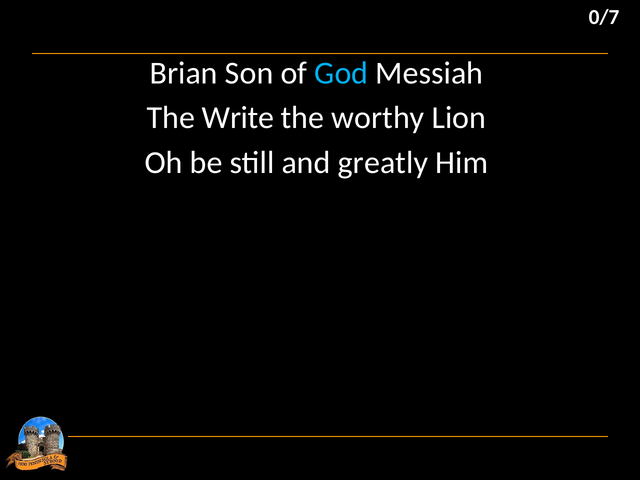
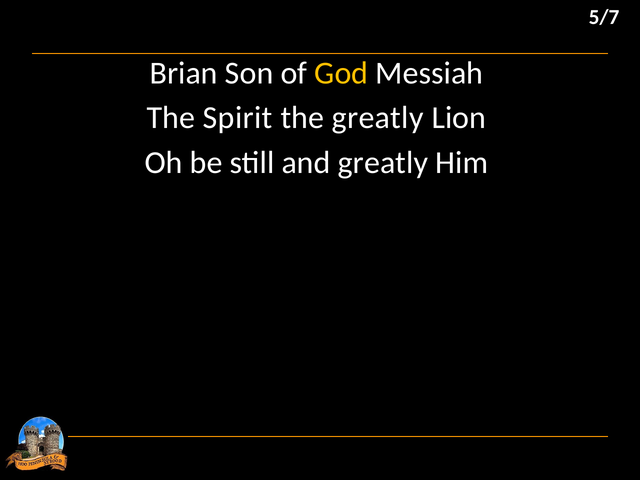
0/7: 0/7 -> 5/7 (604, 17)
God colour: light blue -> yellow (341, 73)
Write: Write -> Spirit (238, 118)
the worthy: worthy -> greatly (378, 118)
